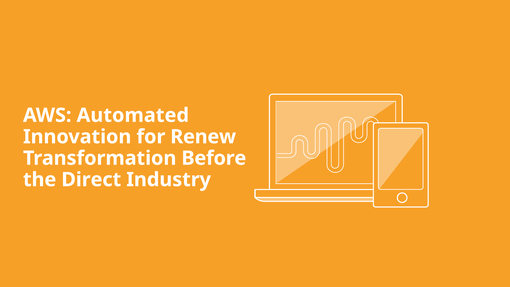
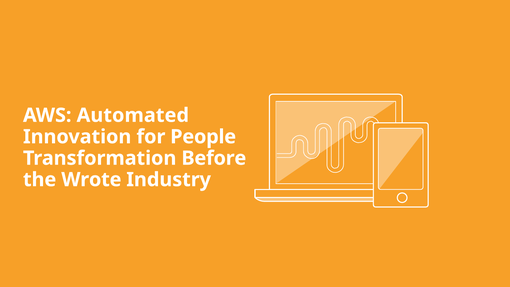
Renew: Renew -> People (203, 137)
Direct: Direct -> Wrote (91, 180)
